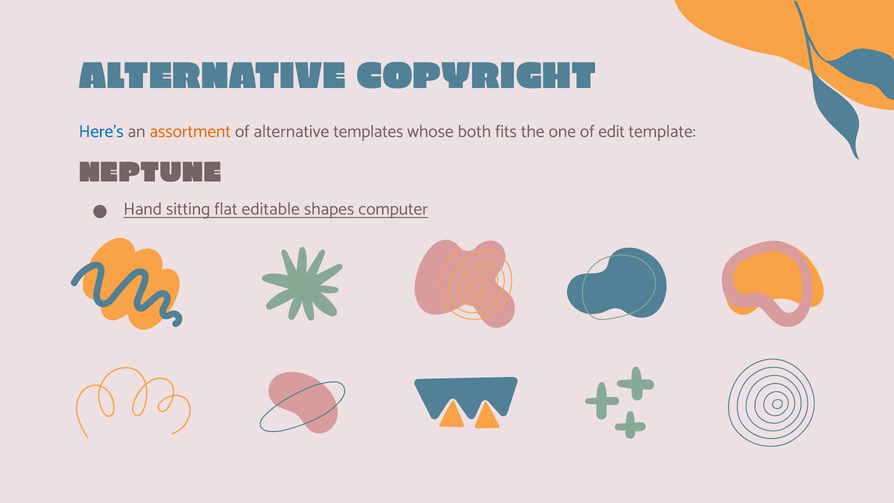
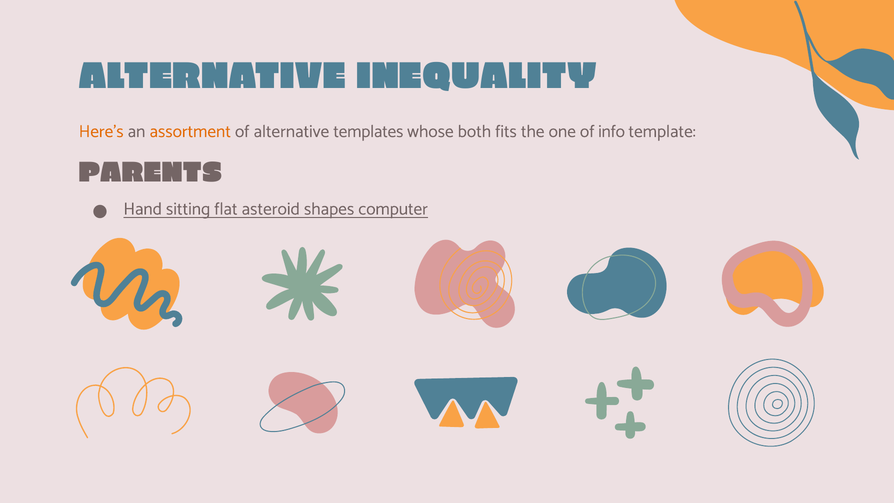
COPYRIGHT: COPYRIGHT -> INEQUALITY (477, 76)
Here’s colour: blue -> orange (101, 131)
edit: edit -> info (612, 131)
NEPTUNE: NEPTUNE -> PARENTS (150, 172)
editable: editable -> asteroid (271, 209)
